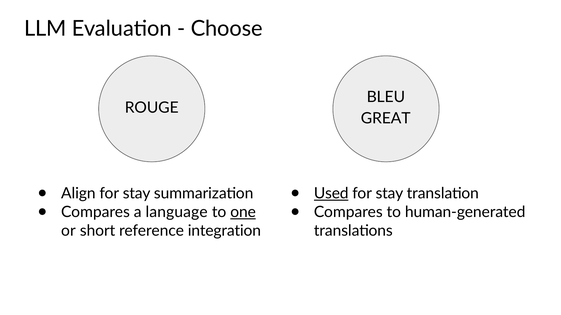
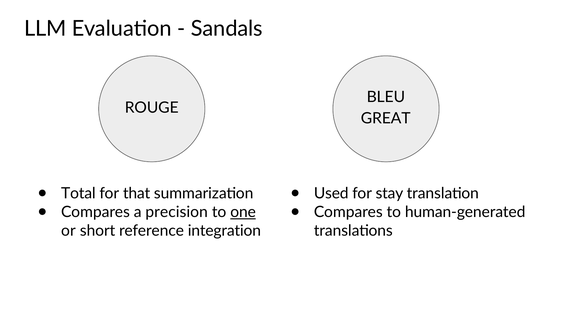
Choose: Choose -> Sandals (227, 29)
Align: Align -> Total (78, 194)
stay: stay -> that (137, 194)
Used underline: present -> none (331, 194)
language: language -> precision (177, 212)
